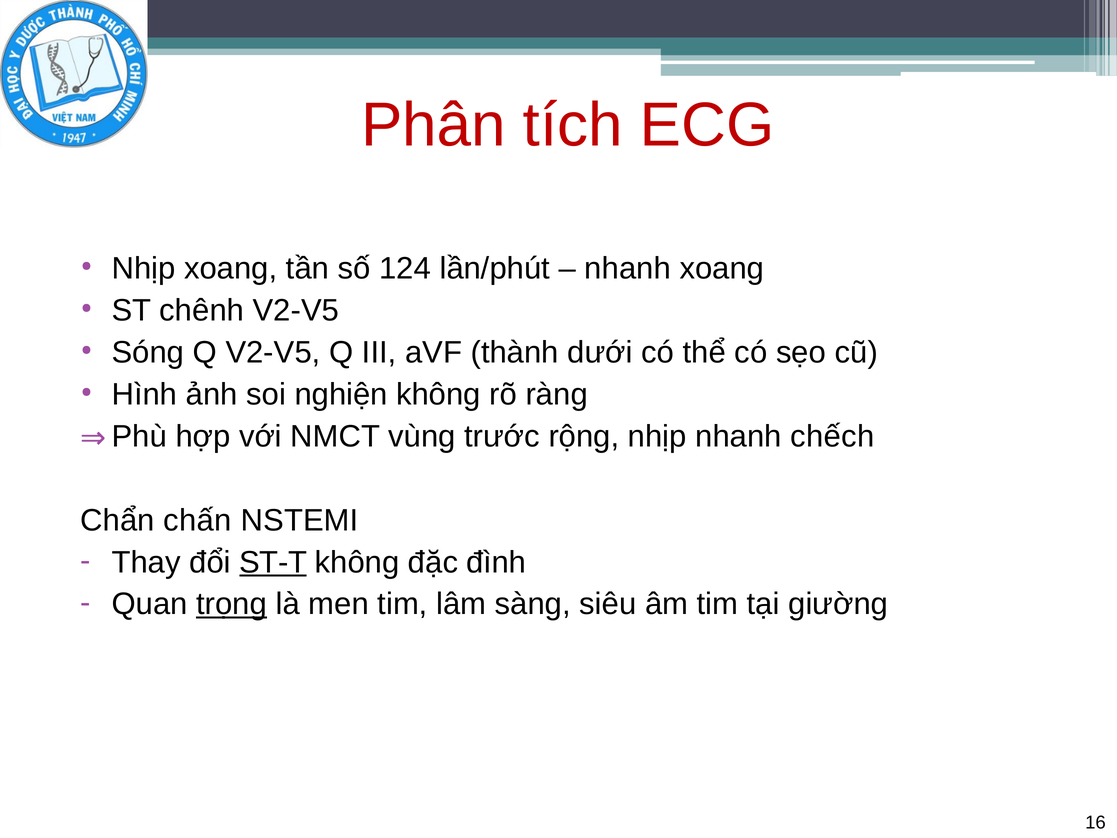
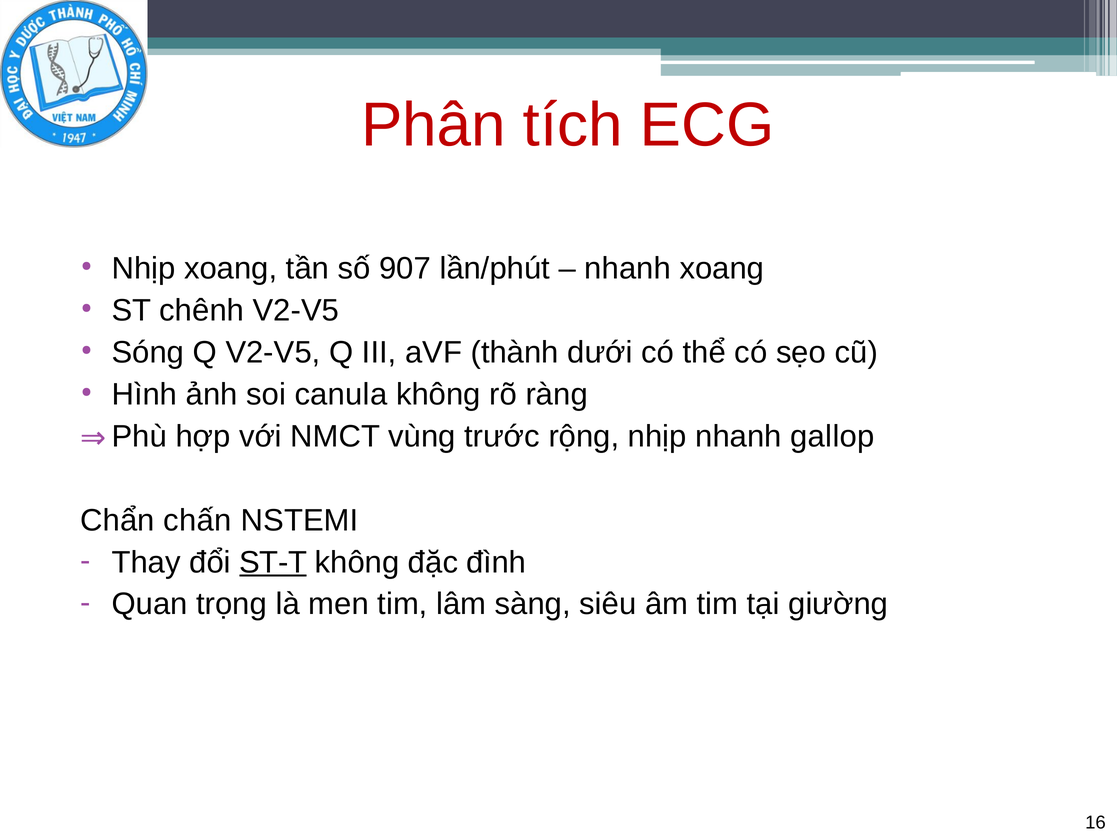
124: 124 -> 907 (405, 268)
nghiện: nghiện -> canula (341, 394)
chếch: chếch -> gallop (832, 436)
trọng underline: present -> none (232, 604)
